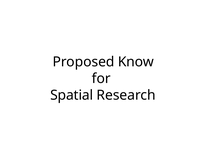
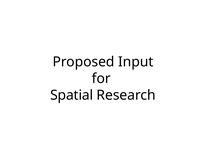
Know: Know -> Input (136, 62)
